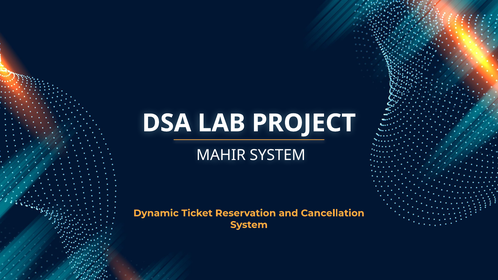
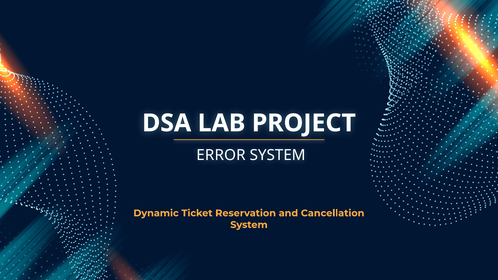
MAHIR: MAHIR -> ERROR (221, 155)
